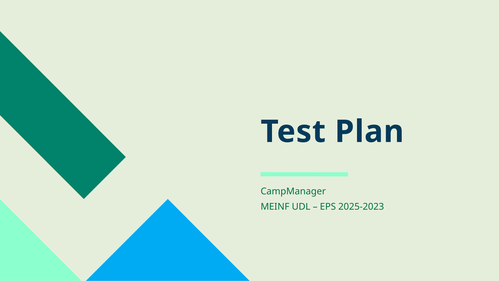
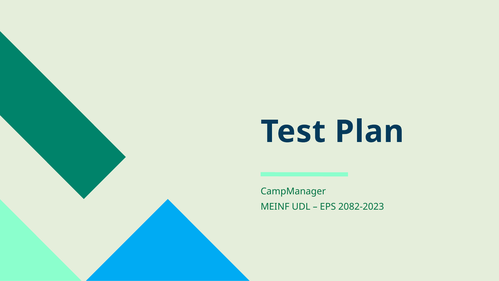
2025-2023: 2025-2023 -> 2082-2023 (361, 207)
